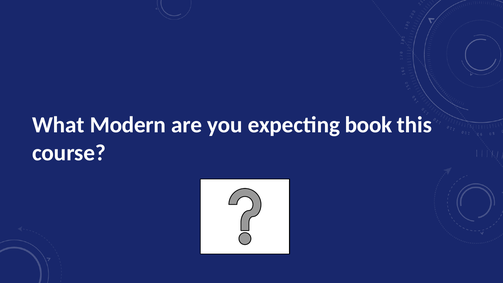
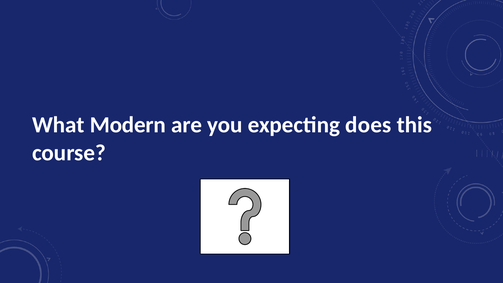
book: book -> does (368, 125)
